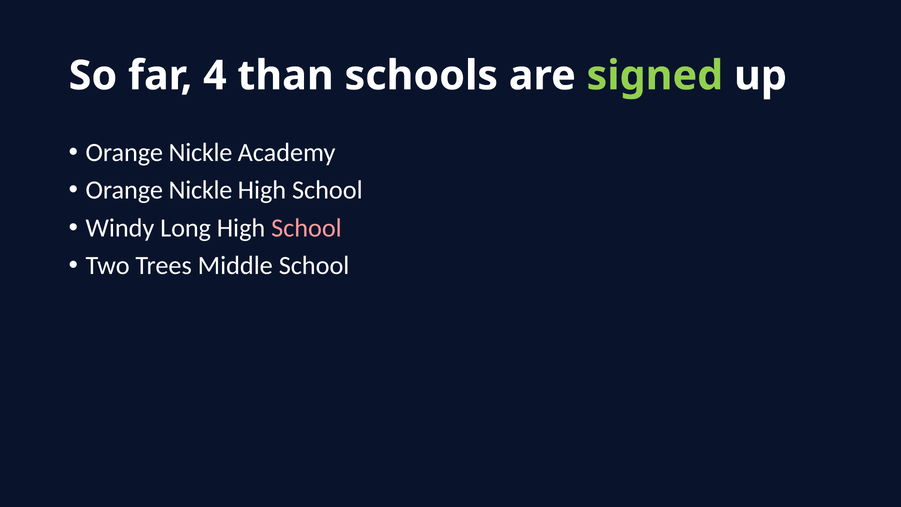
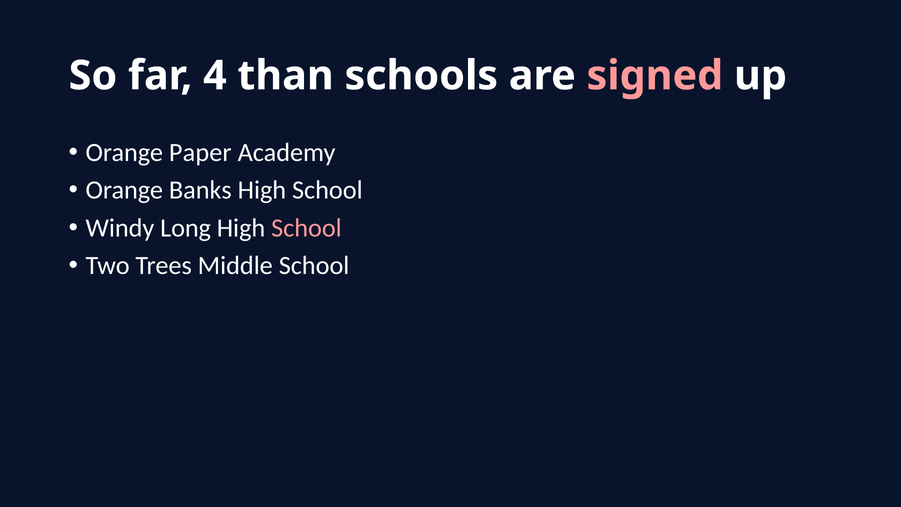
signed colour: light green -> pink (655, 76)
Nickle: Nickle -> Paper (200, 152)
Nickle: Nickle -> Banks (200, 190)
